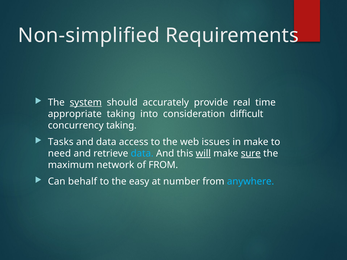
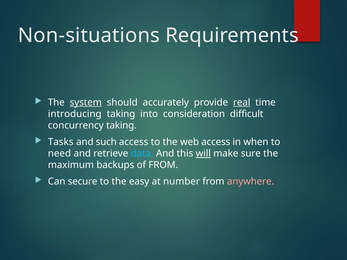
Non-simplified: Non-simplified -> Non-situations (89, 36)
real underline: none -> present (242, 103)
appropriate: appropriate -> introducing (75, 114)
and data: data -> such (106, 142)
web issues: issues -> access (216, 142)
in make: make -> when (256, 142)
sure underline: present -> none (251, 154)
network: network -> backups (115, 165)
behalf: behalf -> secure (83, 182)
anywhere colour: light blue -> pink (251, 182)
